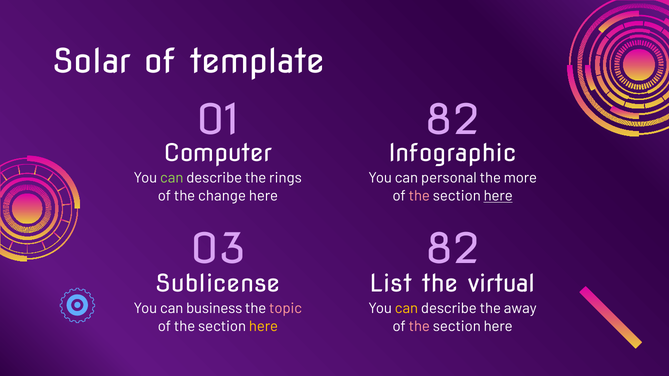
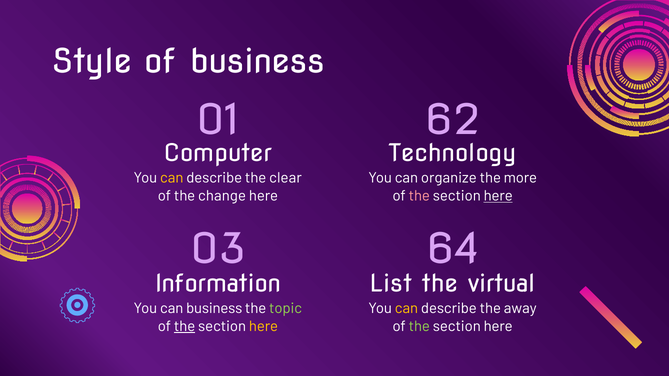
Solar: Solar -> Style (92, 62)
of template: template -> business (257, 62)
01 82: 82 -> 62 (453, 120)
Infographic: Infographic -> Technology (453, 154)
can colour: light green -> yellow (172, 178)
rings: rings -> clear (285, 178)
personal: personal -> organize (449, 178)
03 82: 82 -> 64 (453, 250)
Sublicense: Sublicense -> Information (218, 284)
topic colour: pink -> light green (286, 309)
the underline: none -> present (185, 326)
the colour: pink -> light green (419, 326)
